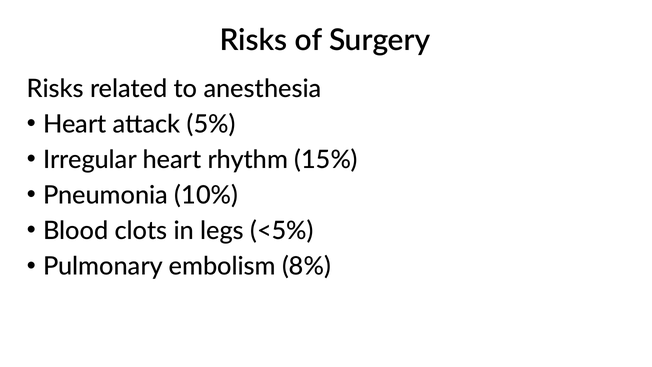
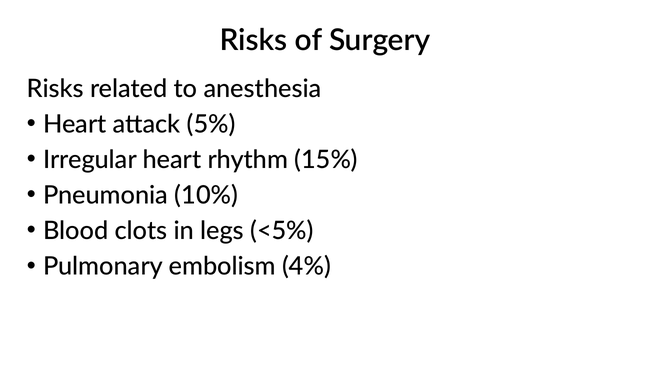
8%: 8% -> 4% (307, 266)
